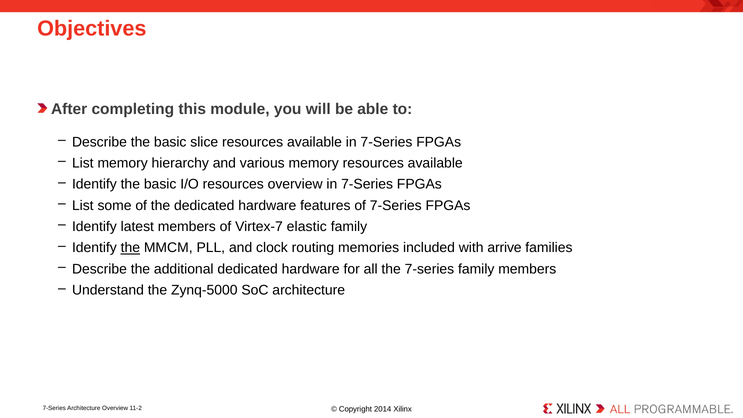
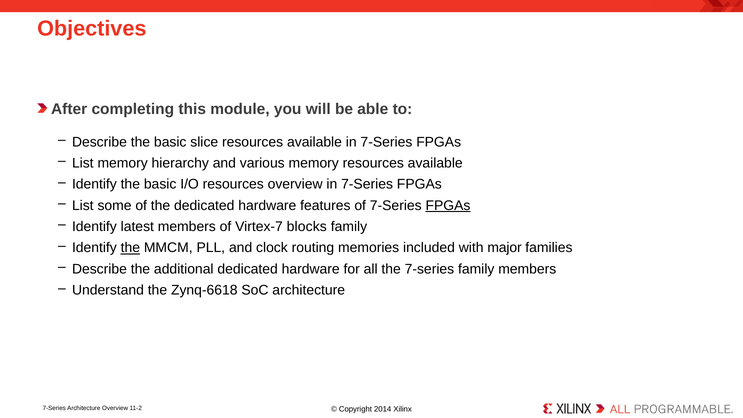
FPGAs underline: none -> present (448, 206)
elastic: elastic -> blocks (307, 227)
arrive: arrive -> major (505, 248)
Zynq-5000: Zynq-5000 -> Zynq-6618 (204, 290)
